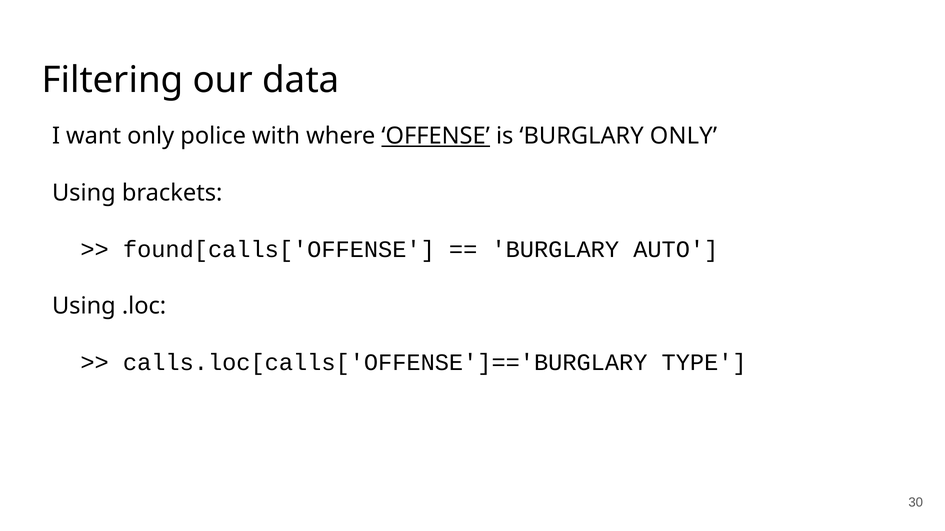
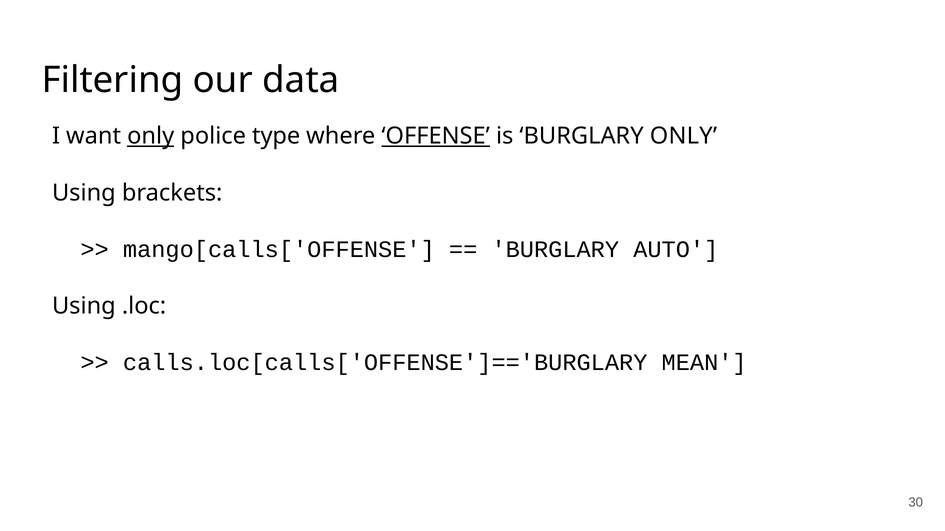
only underline: none -> present (151, 136)
with: with -> type (276, 136)
found[calls['OFFENSE: found[calls['OFFENSE -> mango[calls['OFFENSE (279, 250)
TYPE: TYPE -> MEAN (704, 363)
